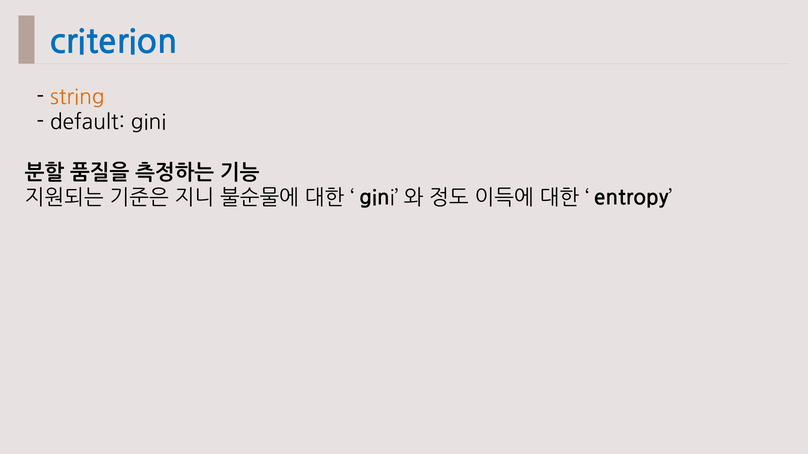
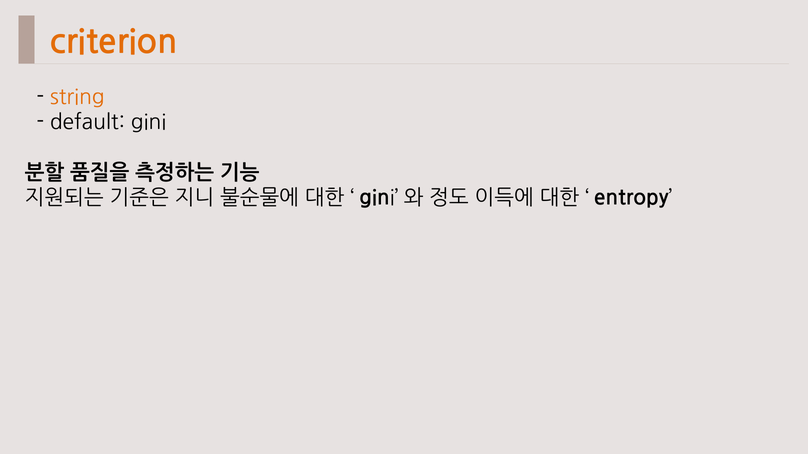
criterion colour: blue -> orange (114, 42)
